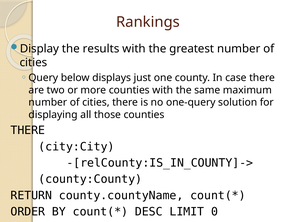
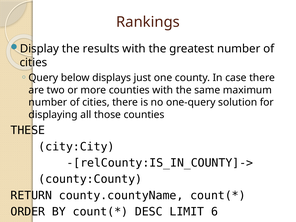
THERE: THERE -> THESE (28, 130)
0: 0 -> 6 (214, 212)
